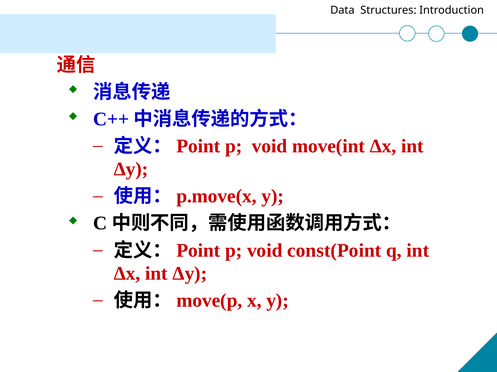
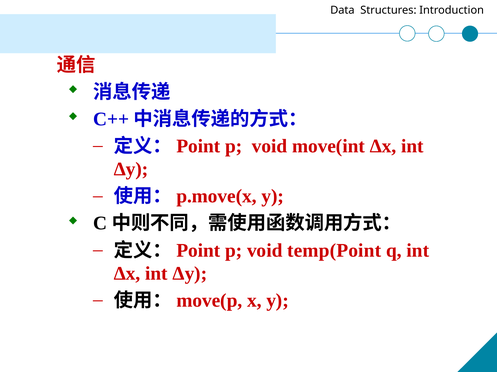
const(Point: const(Point -> temp(Point (334, 251)
